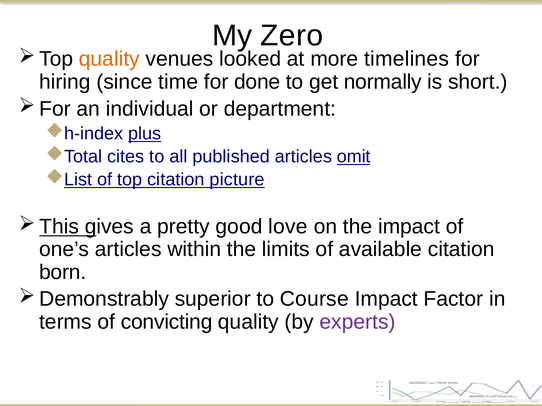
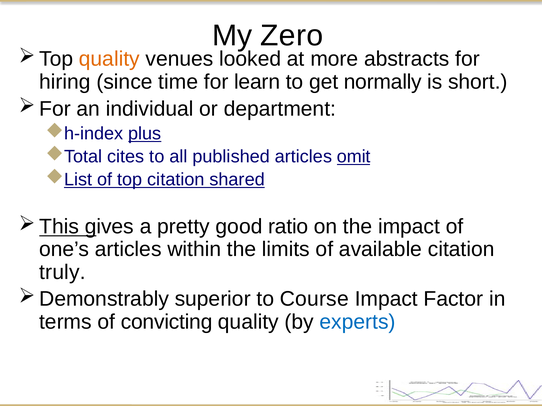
timelines: timelines -> abstracts (407, 59)
done: done -> learn (257, 82)
picture: picture -> shared (237, 180)
love: love -> ratio (288, 227)
born: born -> truly (62, 272)
experts colour: purple -> blue (358, 322)
